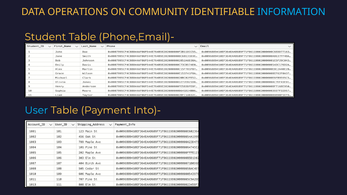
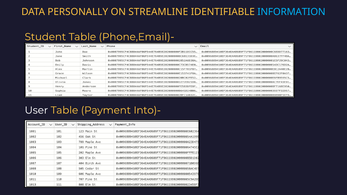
OPERATIONS: OPERATIONS -> PERSONALLY (78, 12)
COMMUNITY: COMMUNITY -> STREAMLINE (158, 12)
User colour: light blue -> white (36, 110)
